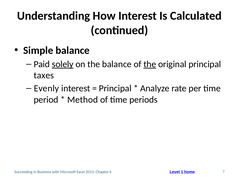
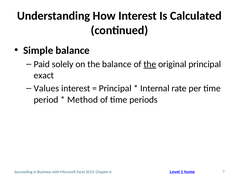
solely underline: present -> none (63, 64)
taxes: taxes -> exact (44, 75)
Evenly: Evenly -> Values (46, 88)
Analyze: Analyze -> Internal (155, 88)
